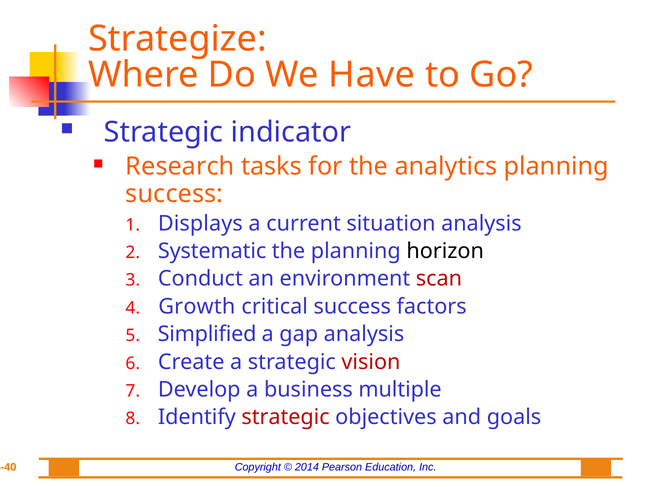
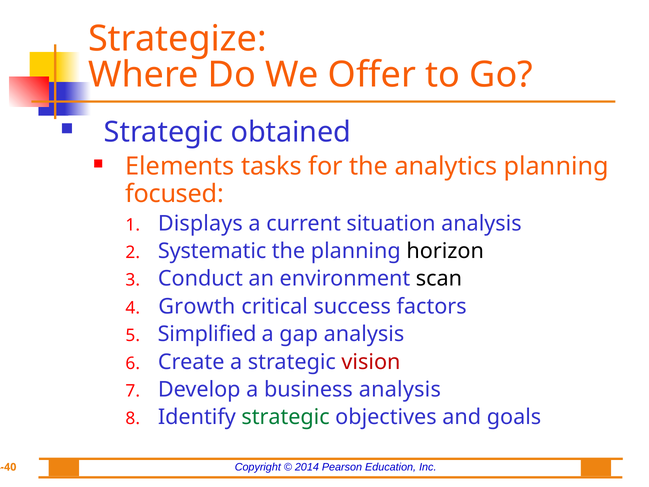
Have: Have -> Offer (372, 75)
indicator: indicator -> obtained (291, 132)
Research: Research -> Elements (180, 166)
success: success -> focused (175, 194)
scan colour: red -> black (439, 279)
business multiple: multiple -> analysis (400, 389)
strategic colour: red -> green (286, 417)
